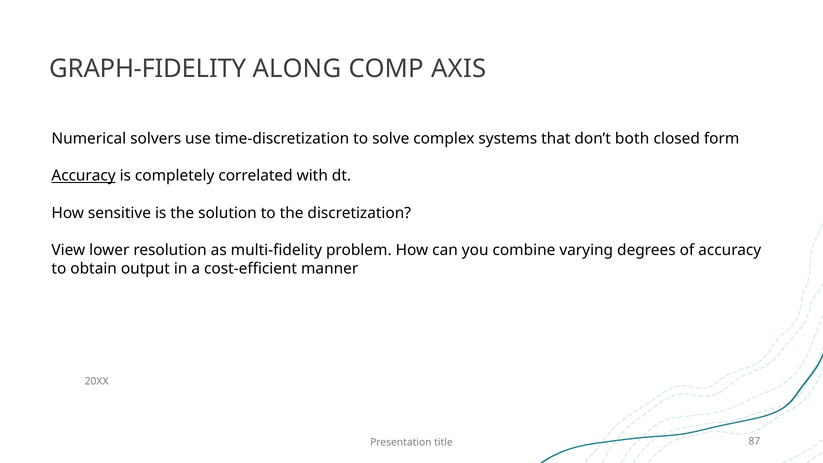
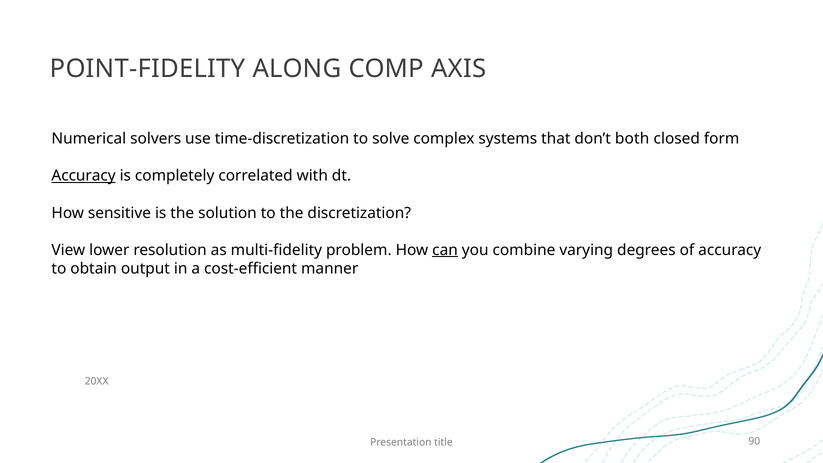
GRAPH-FIDELITY: GRAPH-FIDELITY -> POINT-FIDELITY (148, 69)
can underline: none -> present (445, 250)
87: 87 -> 90 (754, 441)
